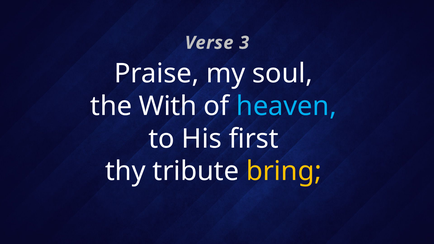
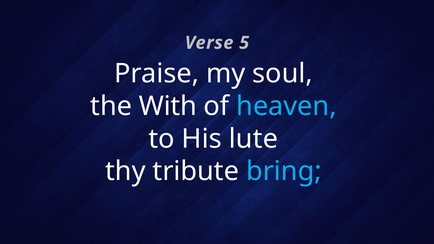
3: 3 -> 5 (244, 43)
first: first -> lute (254, 139)
bring colour: yellow -> light blue (284, 171)
